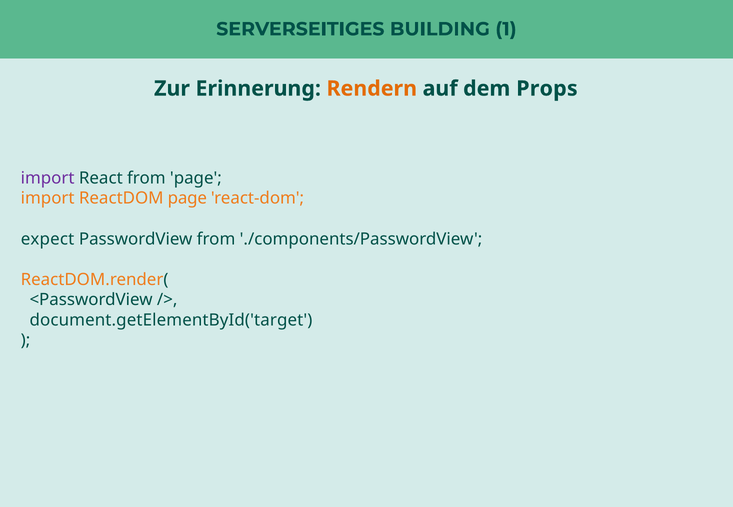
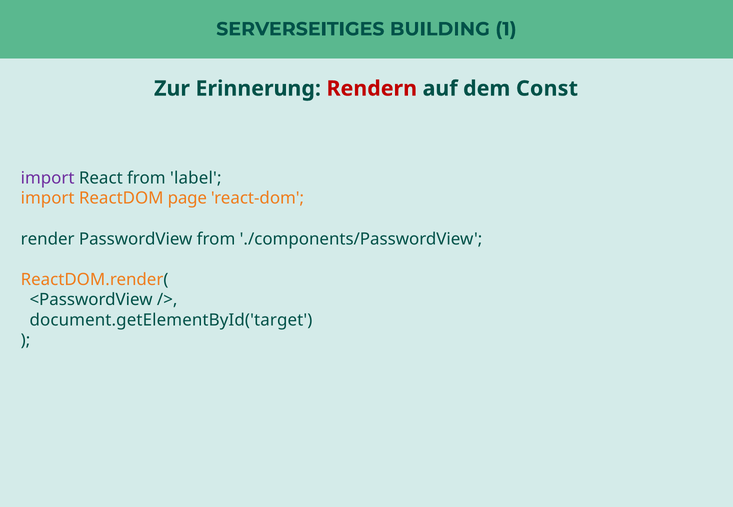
Rendern colour: orange -> red (372, 89)
Props: Props -> Const (547, 89)
from page: page -> label (196, 178)
expect: expect -> render (48, 239)
